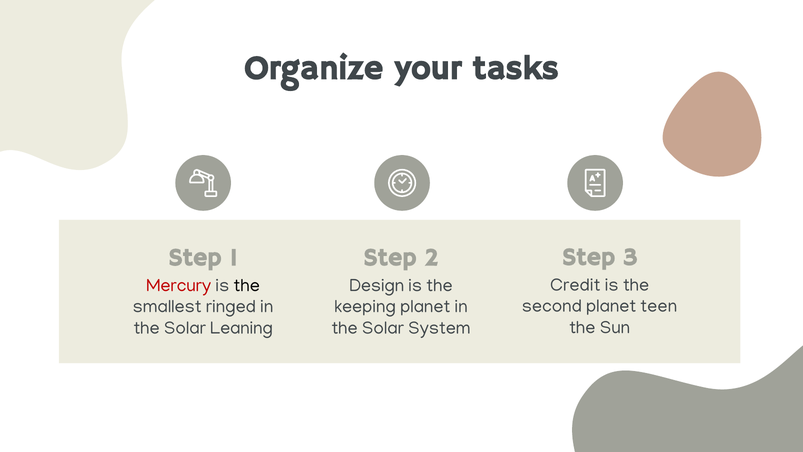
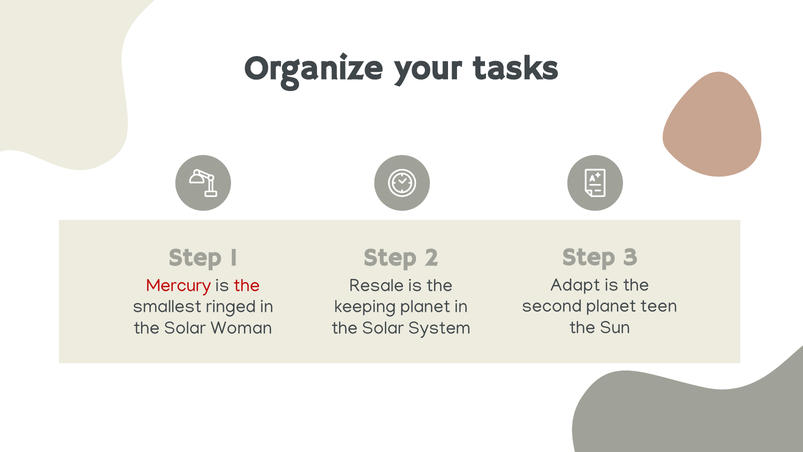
Credit: Credit -> Adapt (575, 284)
the colour: black -> red (247, 285)
Design: Design -> Resale (377, 285)
Leaning: Leaning -> Woman (241, 328)
